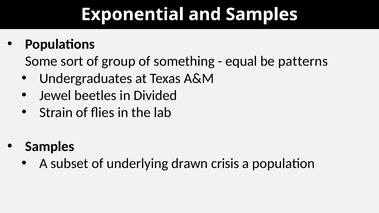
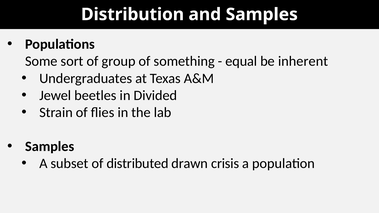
Exponential: Exponential -> Distribution (133, 14)
patterns: patterns -> inherent (303, 61)
underlying: underlying -> distributed (138, 164)
